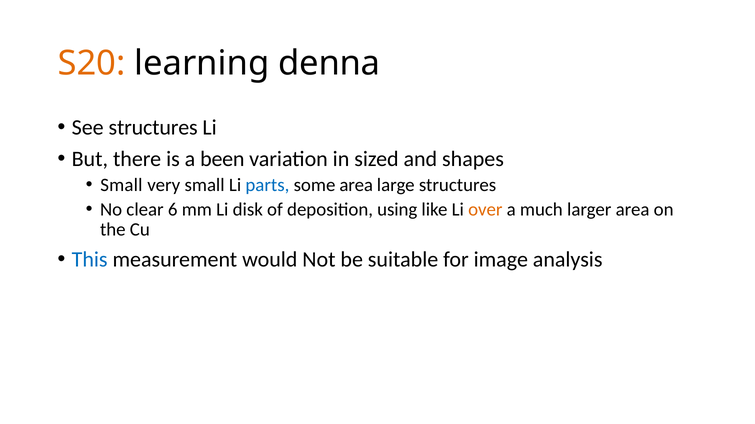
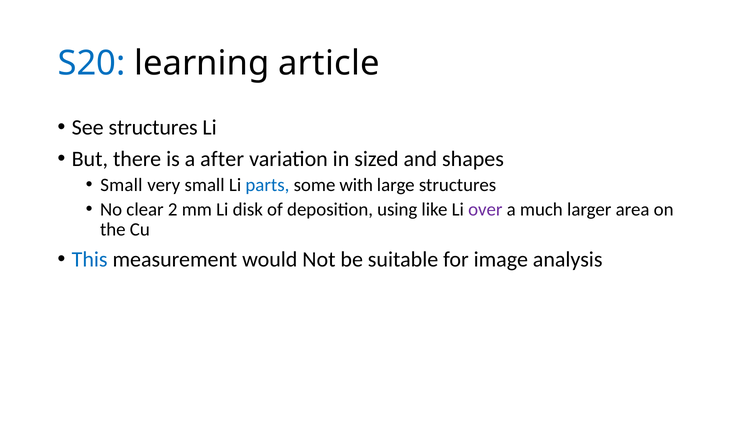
S20 colour: orange -> blue (91, 63)
denna: denna -> article (329, 63)
been: been -> after (222, 159)
some area: area -> with (356, 185)
6: 6 -> 2 (173, 210)
over colour: orange -> purple (485, 210)
